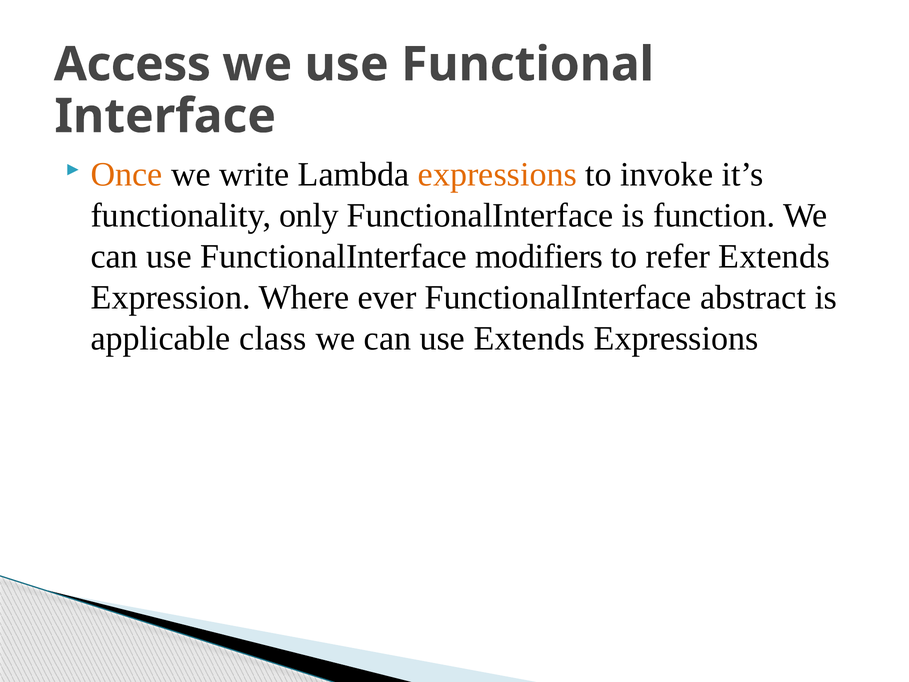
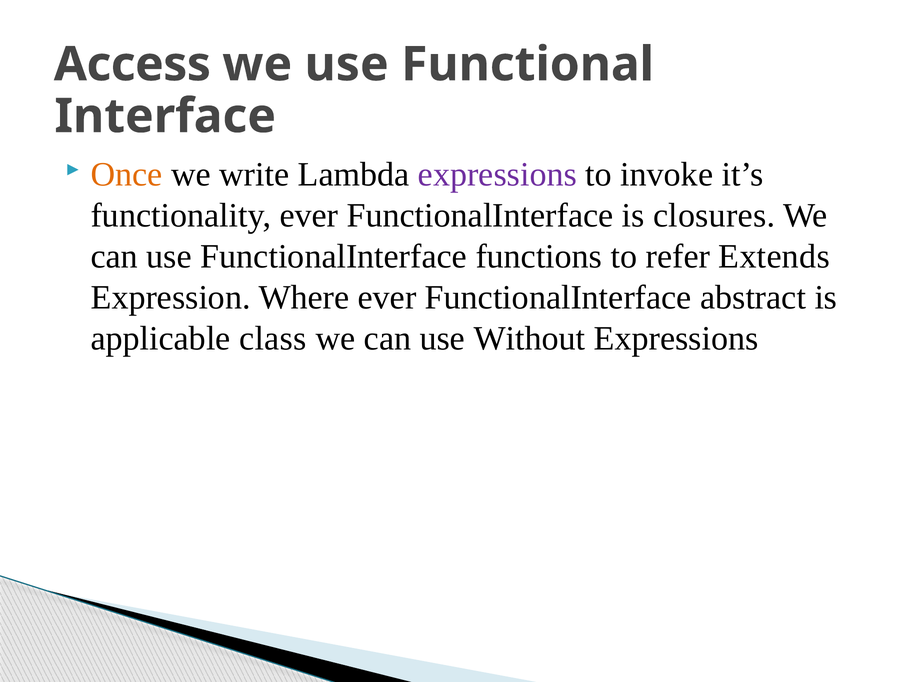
expressions colour: orange -> purple (497, 175)
functionality only: only -> ever (309, 216)
function: function -> closures (714, 216)
modifiers: modifiers -> functions (539, 256)
use Extends: Extends -> Without (529, 338)
